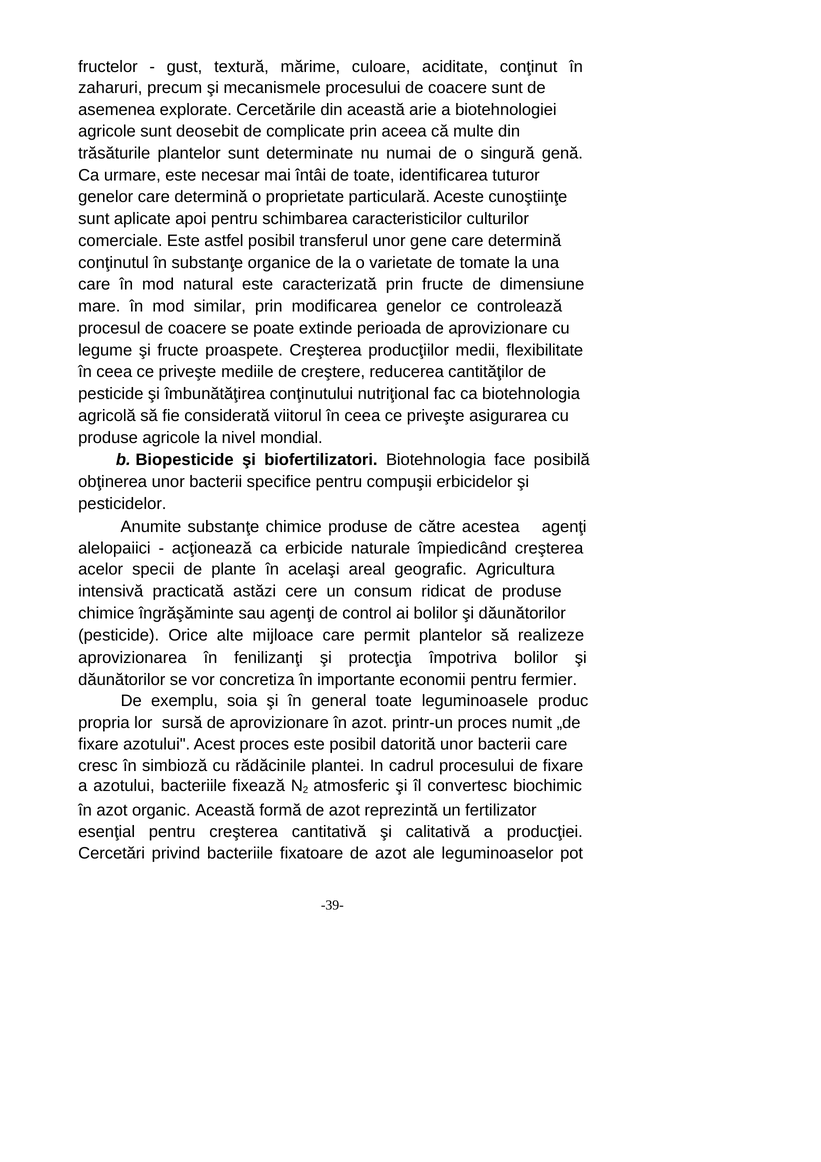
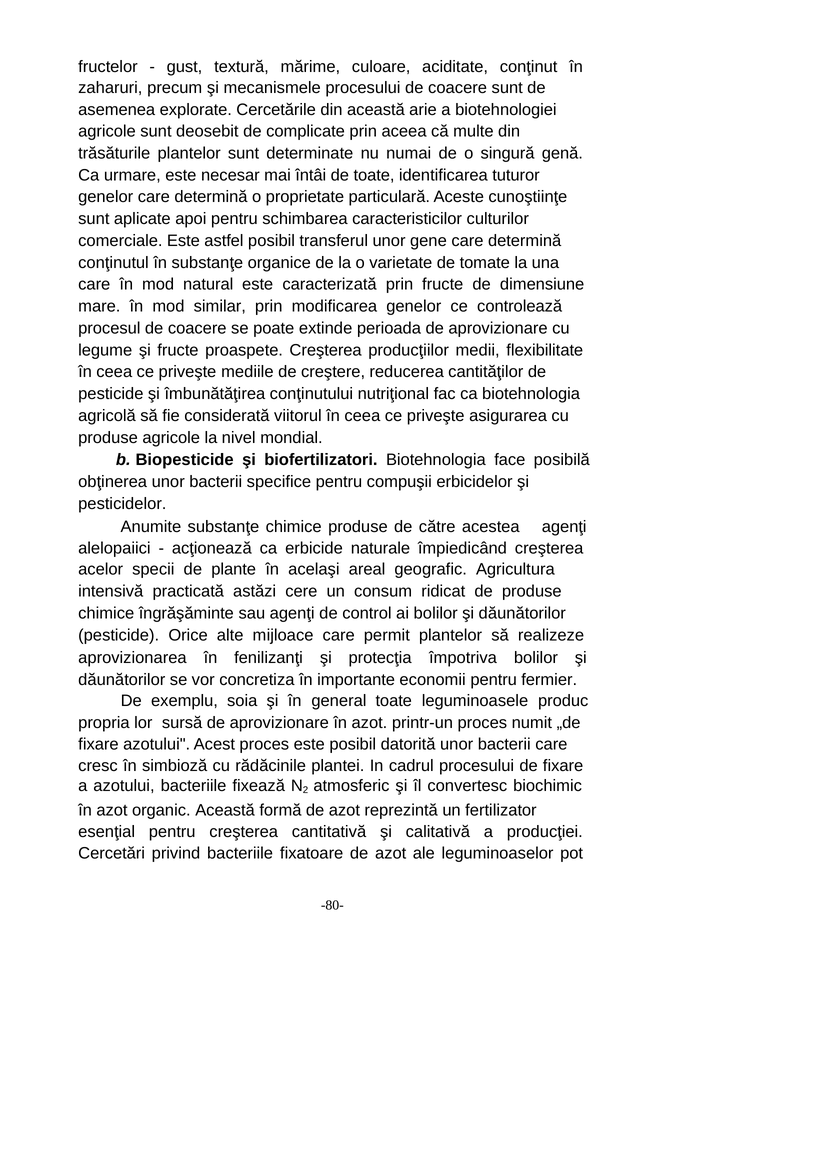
-39-: -39- -> -80- (332, 905)
